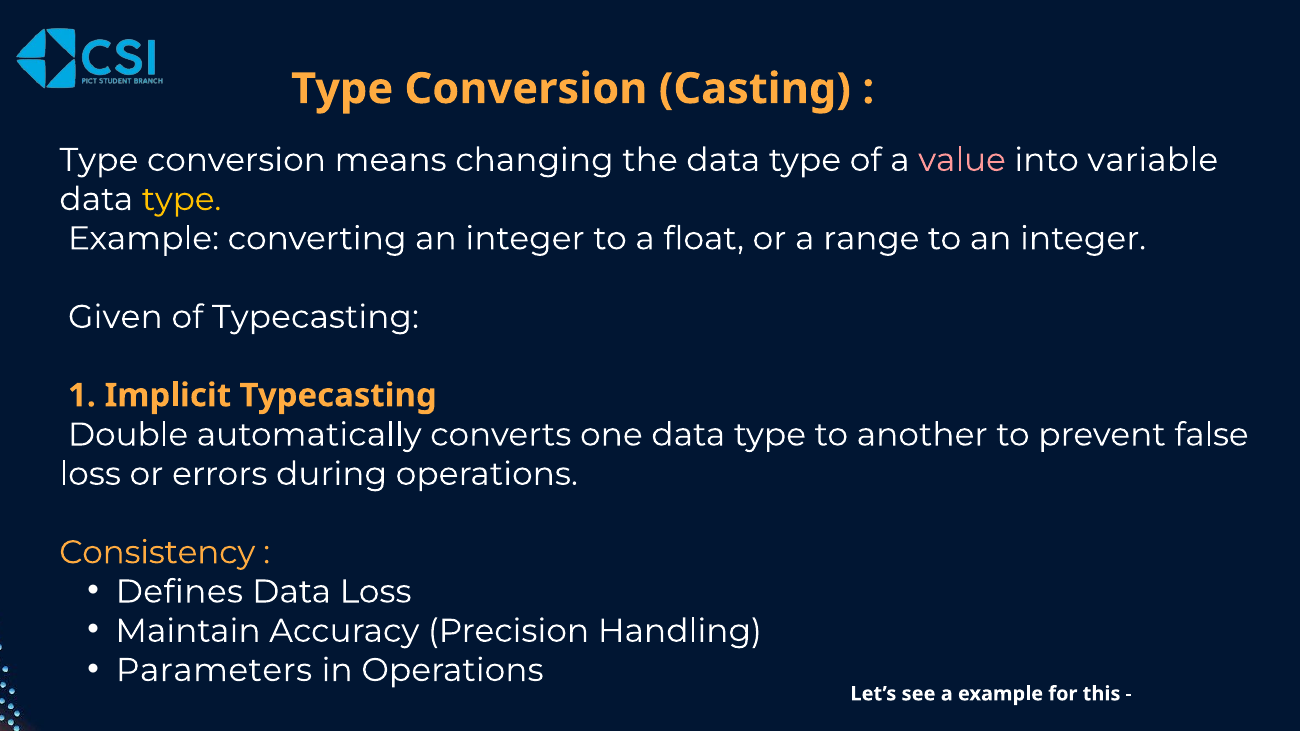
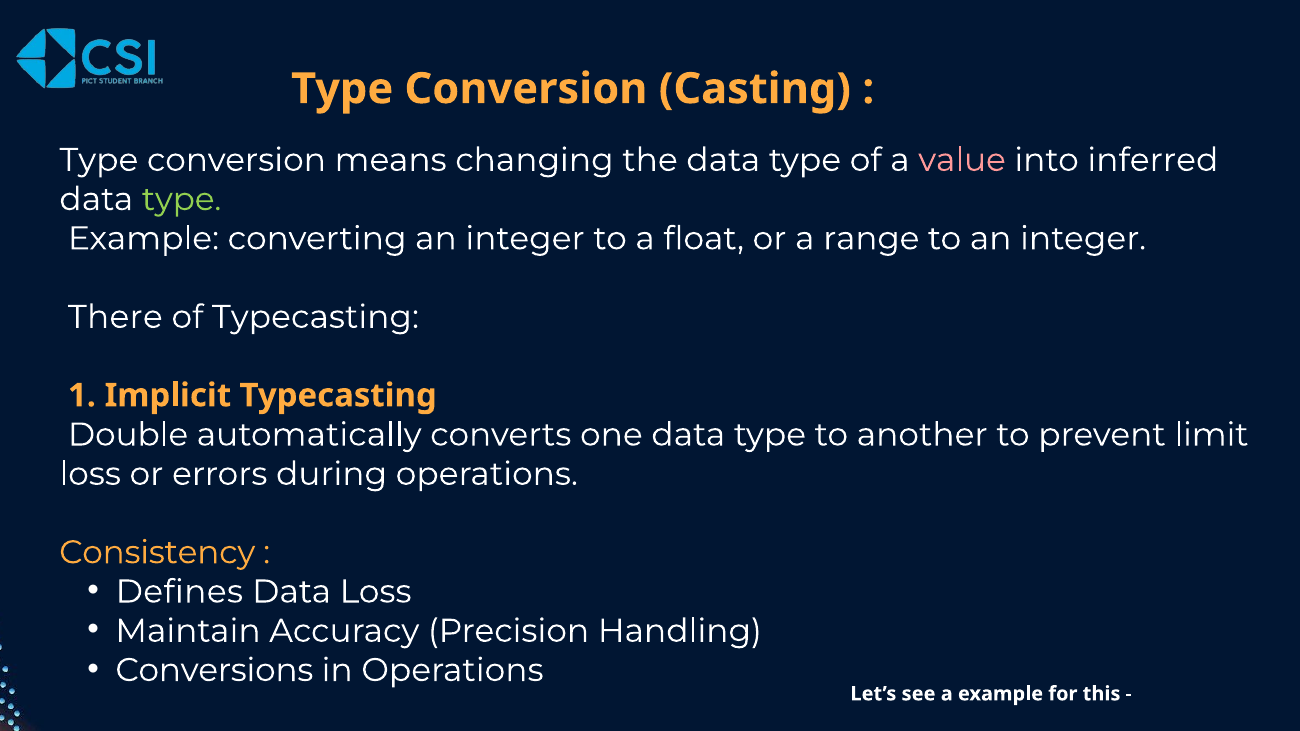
variable: variable -> inferred (1153, 160)
type colour: yellow -> light green (182, 199)
Given: Given -> There (115, 317)
false: false -> limit (1211, 435)
Parameters: Parameters -> Conversions (214, 670)
